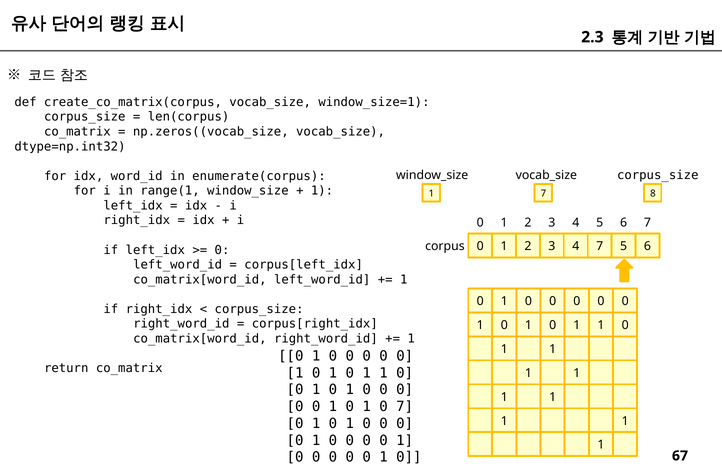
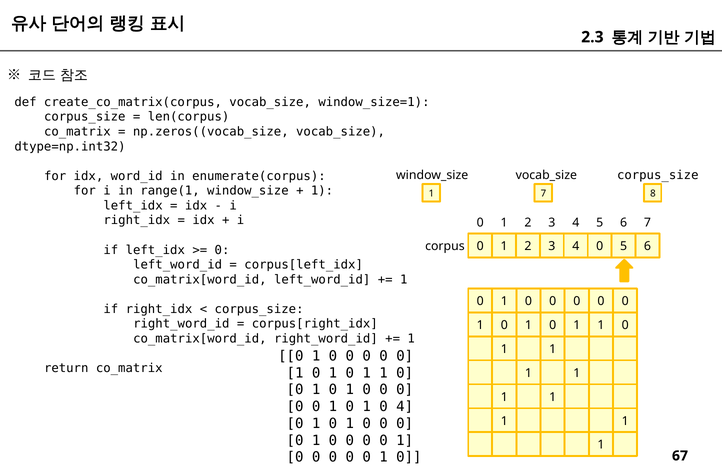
3 4 7: 7 -> 0 (600, 246)
0 7: 7 -> 4 (405, 406)
